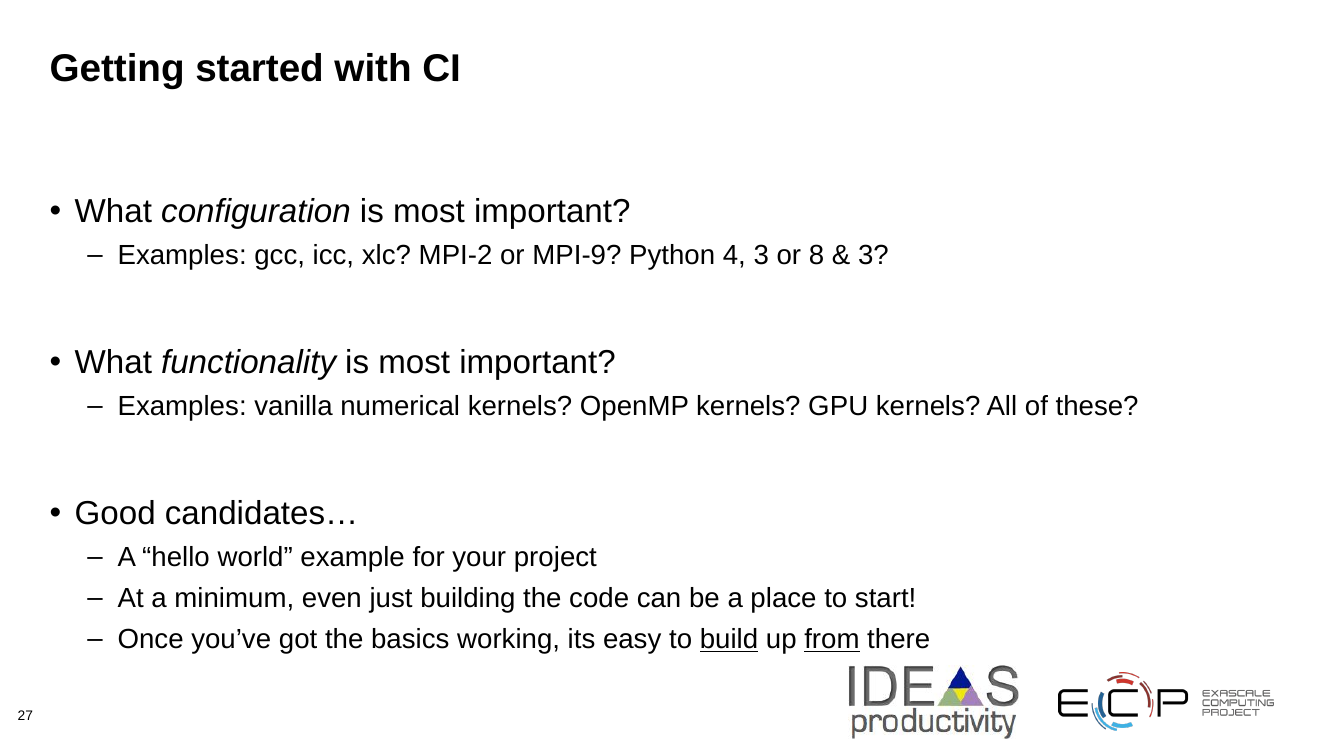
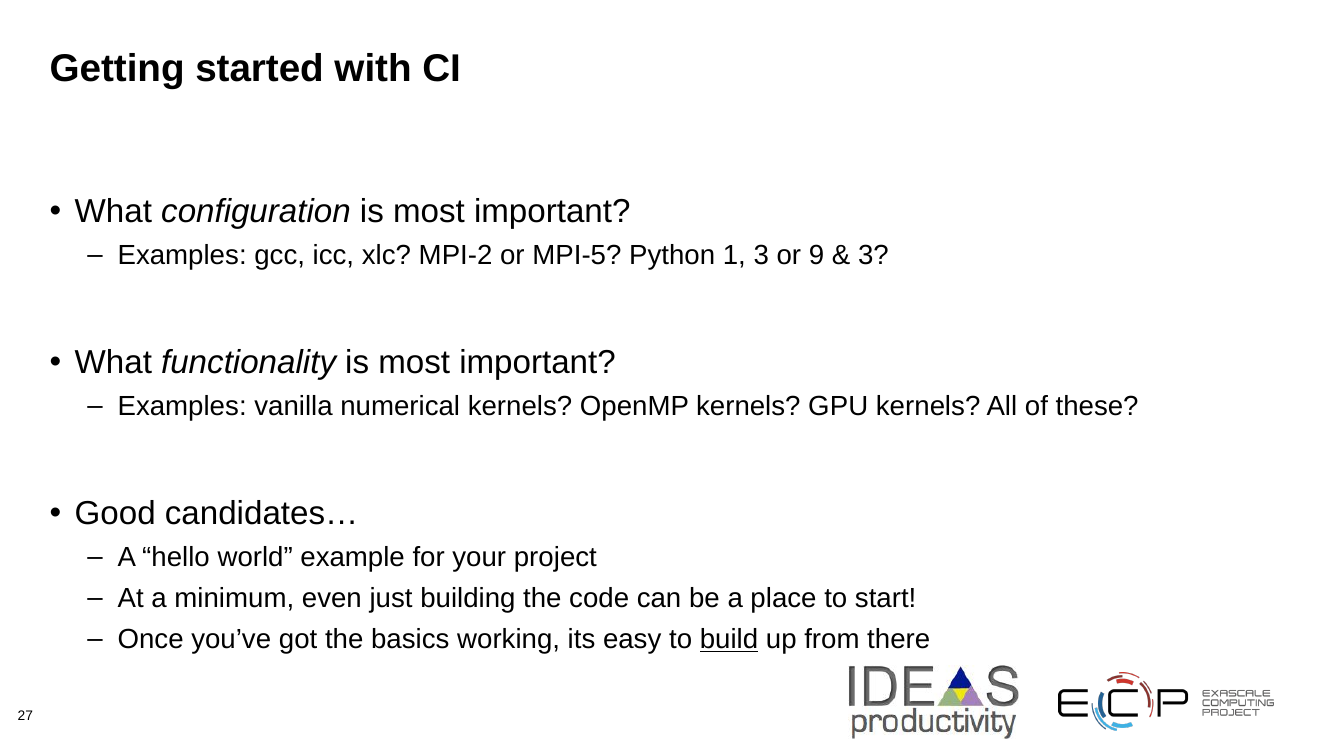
MPI-9: MPI-9 -> MPI-5 (577, 255)
4: 4 -> 1 (734, 255)
8: 8 -> 9 (817, 255)
from underline: present -> none (832, 639)
